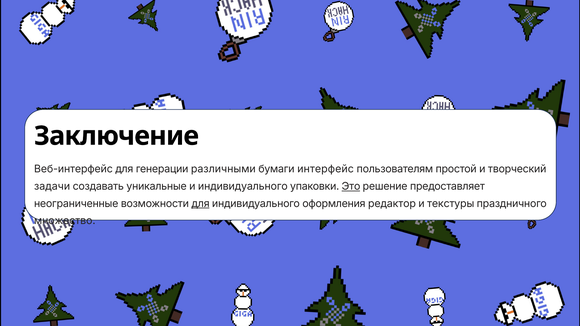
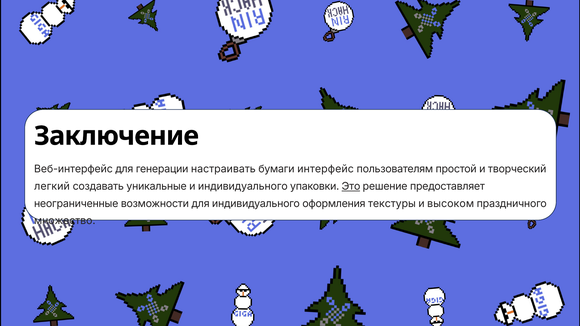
различными: различными -> настраивать (223, 169)
задачи: задачи -> легкий (52, 186)
для underline: present -> none (201, 204)
редактор: редактор -> текстуры (392, 204)
текстуры: текстуры -> высоком (451, 204)
